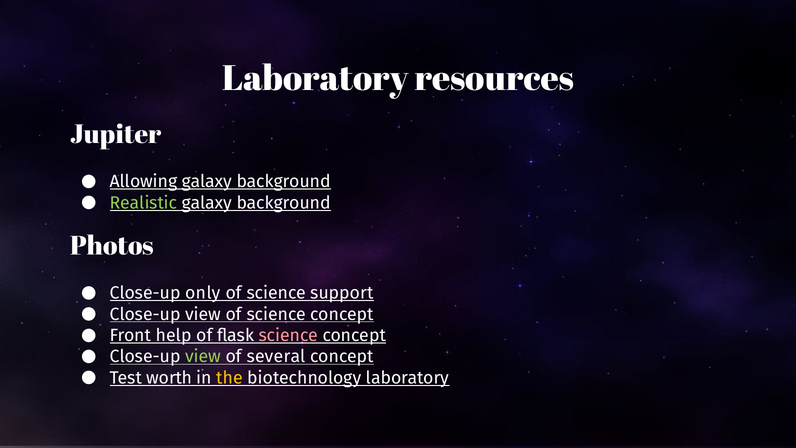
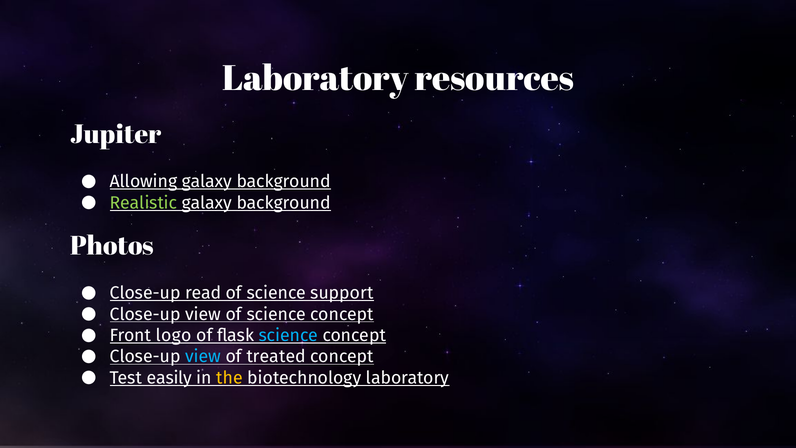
only: only -> read (203, 293)
help: help -> logo (174, 335)
science colour: pink -> light blue (288, 335)
view colour: light green -> light blue (203, 356)
several: several -> treated (276, 356)
worth: worth -> easily (169, 378)
